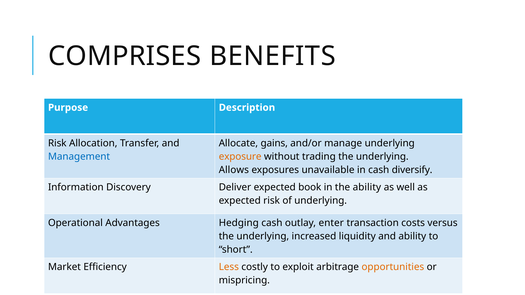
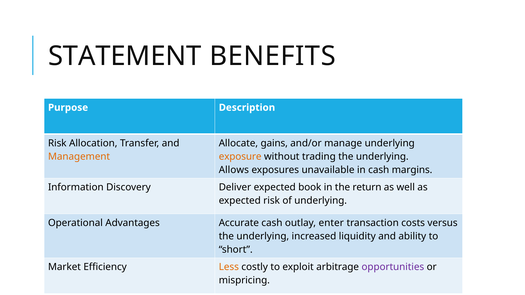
COMPRISES: COMPRISES -> STATEMENT (125, 56)
Management colour: blue -> orange (79, 157)
diversify: diversify -> margins (412, 170)
the ability: ability -> return (367, 187)
Hedging: Hedging -> Accurate (239, 223)
opportunities colour: orange -> purple (393, 267)
